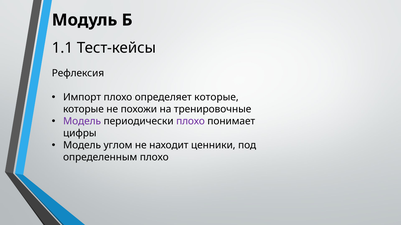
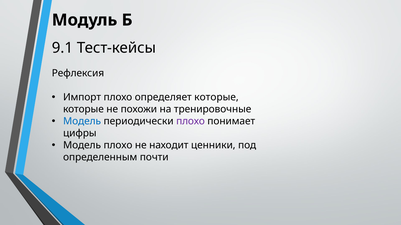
1.1: 1.1 -> 9.1 (62, 48)
Модель colour: purple -> blue (82, 122)
Модель углом: углом -> плохо (118, 146)
определенным плохо: плохо -> почти (154, 158)
